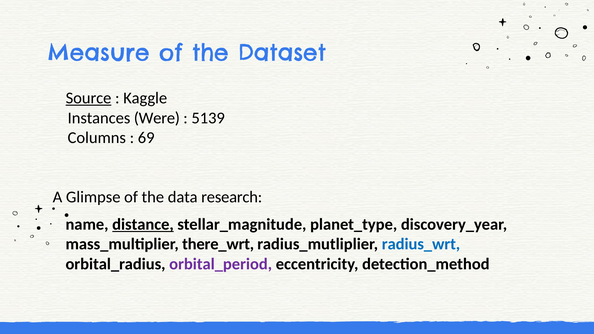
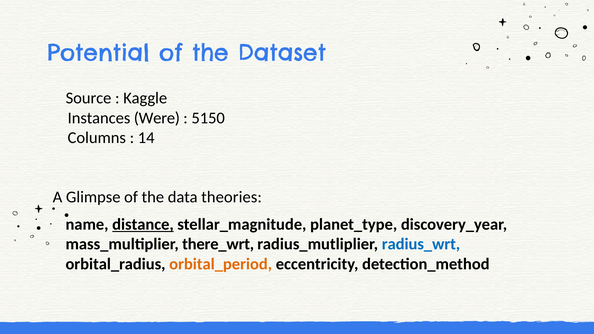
Measure: Measure -> Potential (99, 53)
Source underline: present -> none (89, 98)
5139: 5139 -> 5150 (208, 118)
69: 69 -> 14 (146, 138)
research: research -> theories (232, 197)
orbital_period colour: purple -> orange (221, 264)
